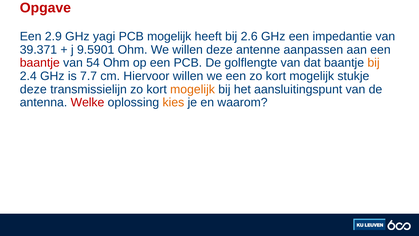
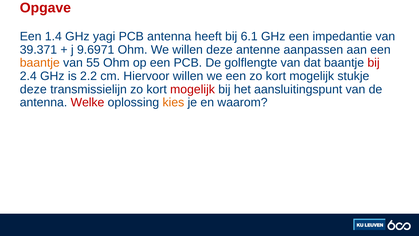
2.9: 2.9 -> 1.4 (53, 36)
PCB mogelijk: mogelijk -> antenna (169, 36)
2.6: 2.6 -> 6.1 (249, 36)
9.5901: 9.5901 -> 9.6971 (96, 50)
baantje colour: red -> orange (40, 63)
54: 54 -> 55 (93, 63)
bij colour: orange -> red (374, 63)
7.7: 7.7 -> 2.2 (89, 76)
mogelijk colour: orange -> red (193, 89)
